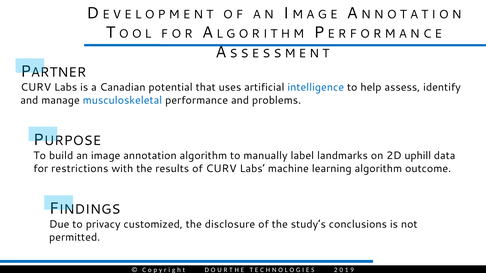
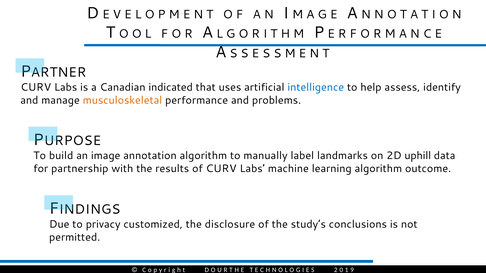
potential: potential -> indicated (171, 88)
musculoskeletal colour: blue -> orange (122, 100)
restrictions: restrictions -> partnership (80, 169)
